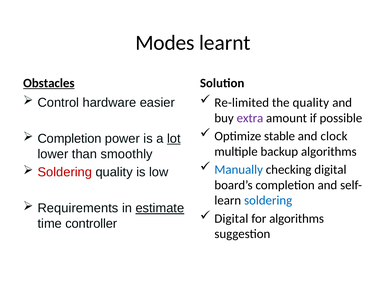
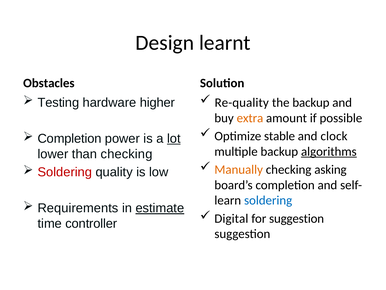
Modes: Modes -> Design (165, 43)
Obstacles underline: present -> none (49, 83)
Control: Control -> Testing (58, 102)
easier: easier -> higher (157, 102)
Re-limited: Re-limited -> Re-quality (242, 102)
the quality: quality -> backup (311, 102)
extra colour: purple -> orange (250, 118)
algorithms underline: none -> present (329, 151)
than smoothly: smoothly -> checking (127, 154)
Manually colour: blue -> orange (239, 169)
checking digital: digital -> asking (330, 169)
for algorithms: algorithms -> suggestion (297, 218)
